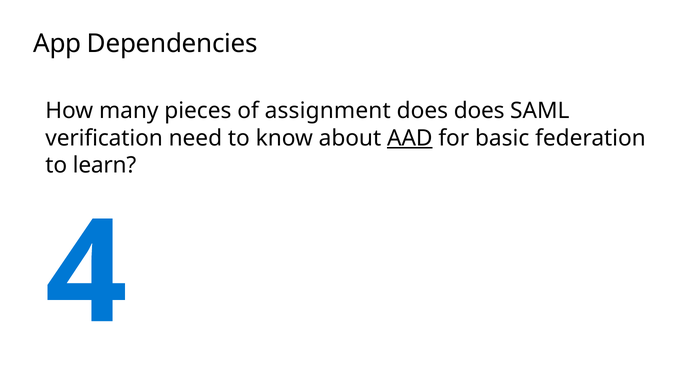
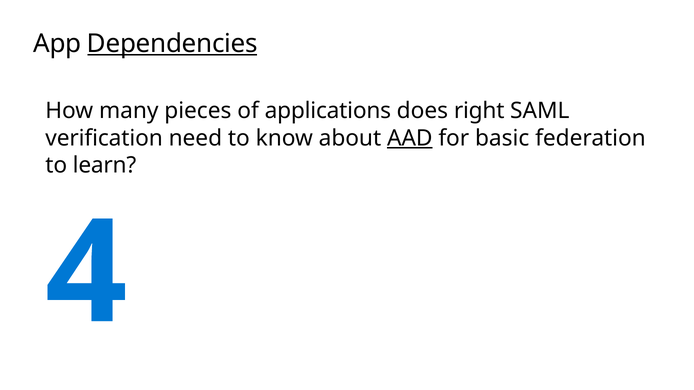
Dependencies underline: none -> present (172, 43)
assignment: assignment -> applications (328, 111)
does does: does -> right (479, 111)
